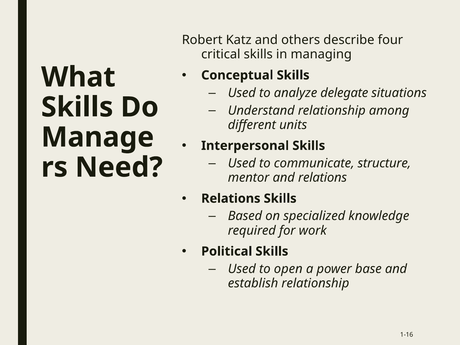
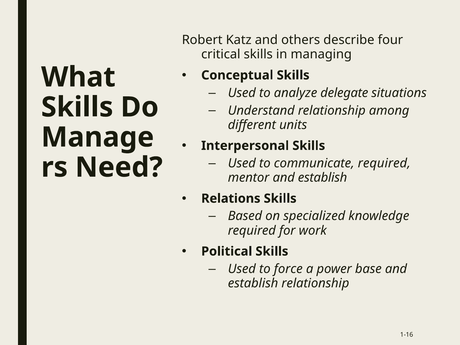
communicate structure: structure -> required (384, 163)
mentor and relations: relations -> establish (323, 178)
open: open -> force (288, 269)
